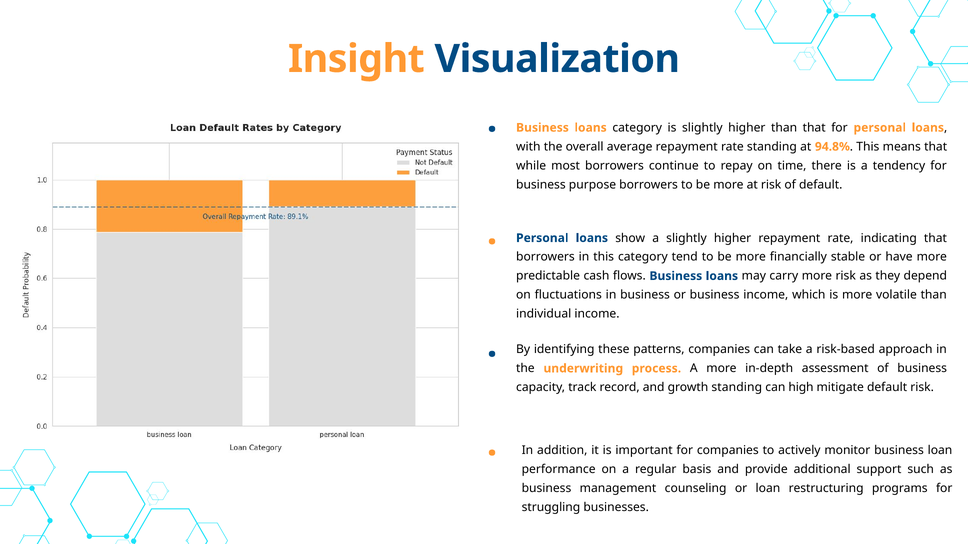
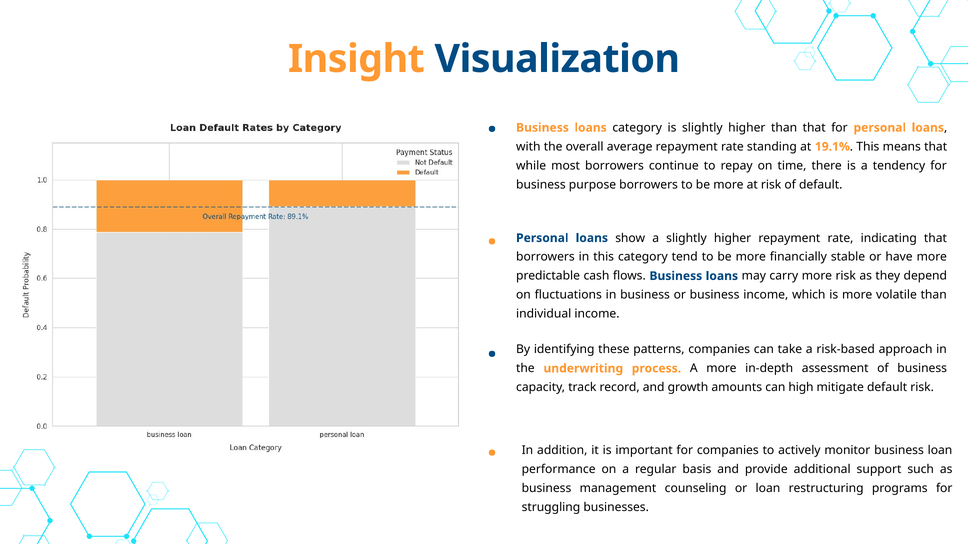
94.8%: 94.8% -> 19.1% (832, 147)
growth standing: standing -> amounts (737, 388)
